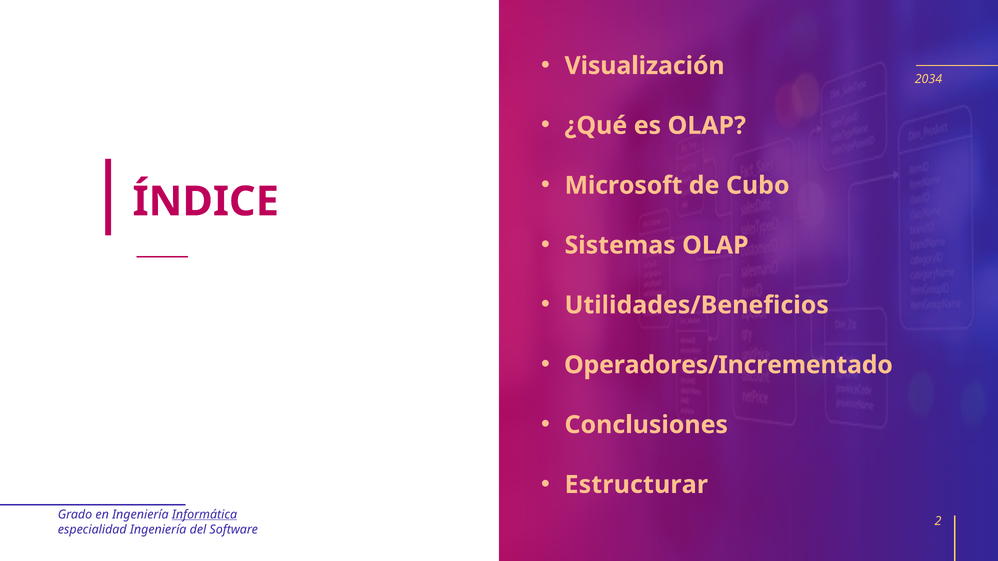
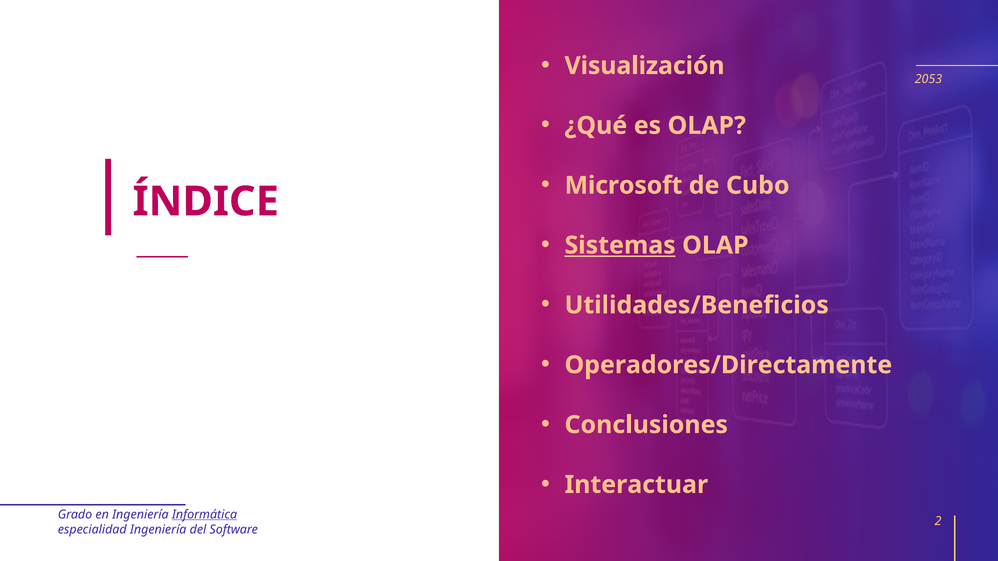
2034: 2034 -> 2053 (928, 79)
Sistemas underline: none -> present (620, 245)
Operadores/Incrementado: Operadores/Incrementado -> Operadores/Directamente (728, 365)
Estructurar: Estructurar -> Interactuar (636, 485)
